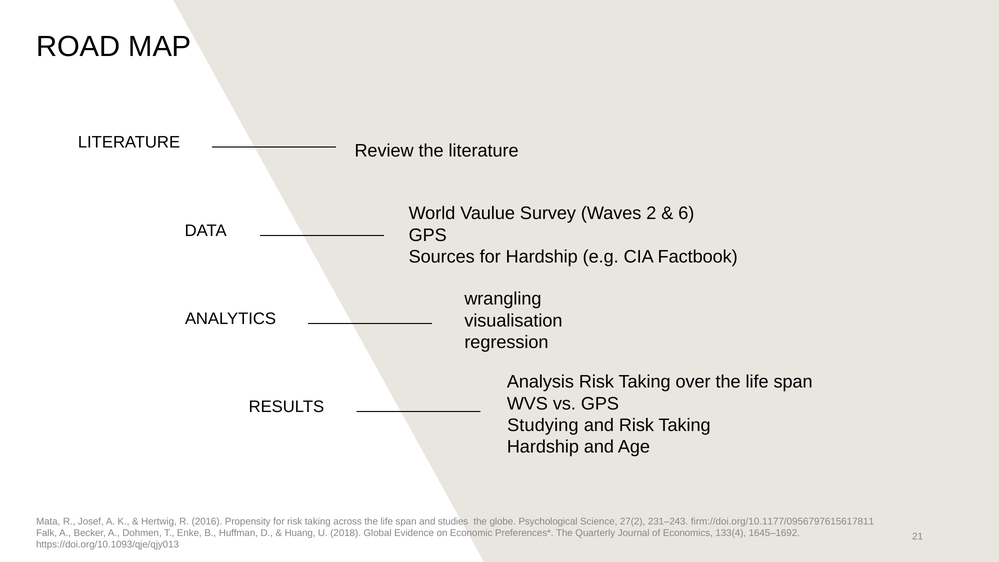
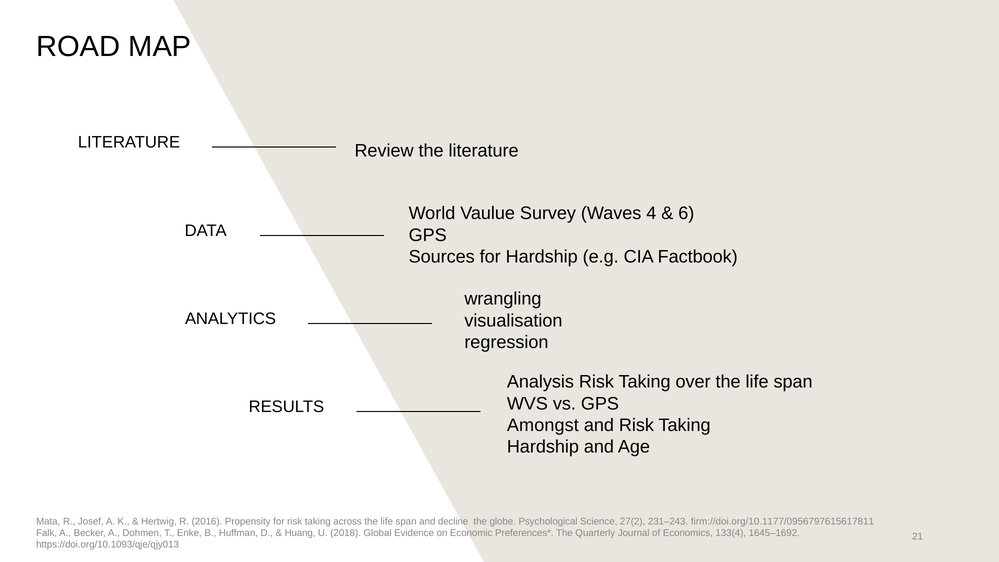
2: 2 -> 4 (651, 213)
Studying: Studying -> Amongst (543, 425)
studies: studies -> decline (453, 521)
